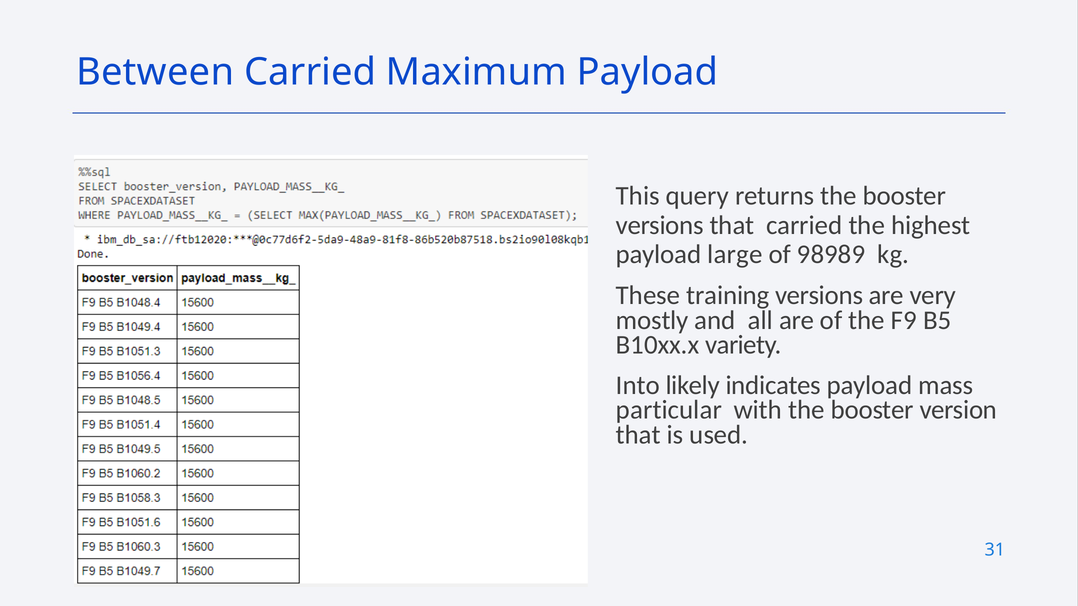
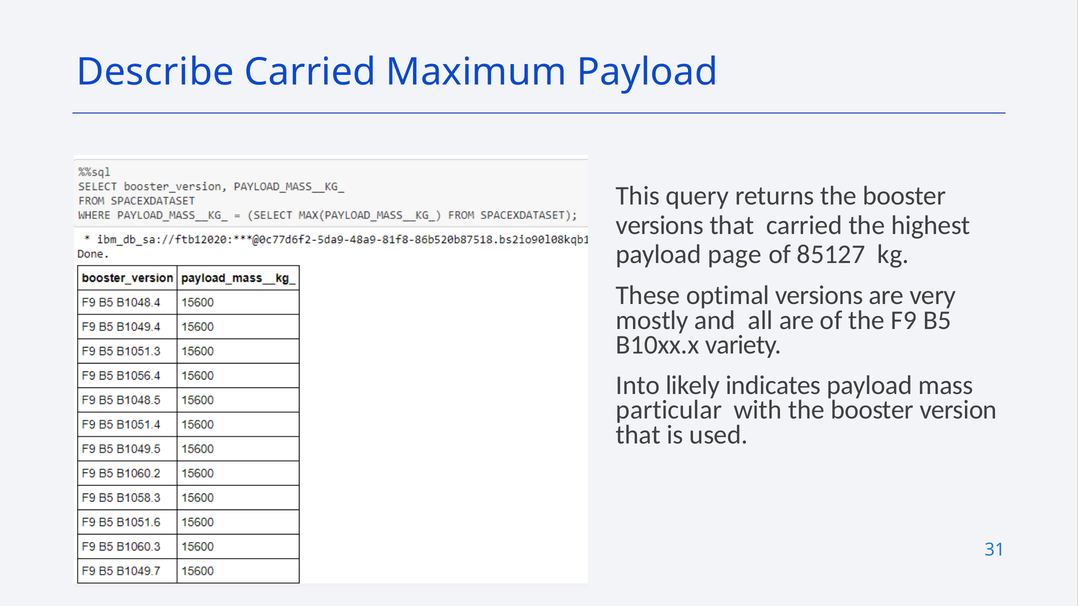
Between: Between -> Describe (155, 72)
large: large -> page (735, 254)
98989: 98989 -> 85127 (831, 254)
training: training -> optimal (728, 296)
